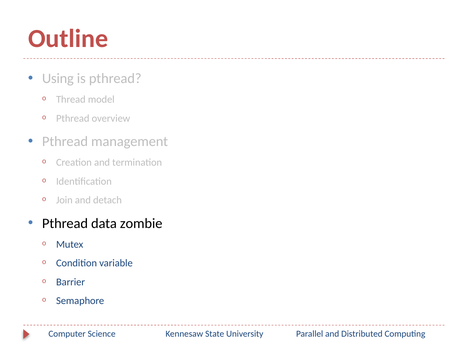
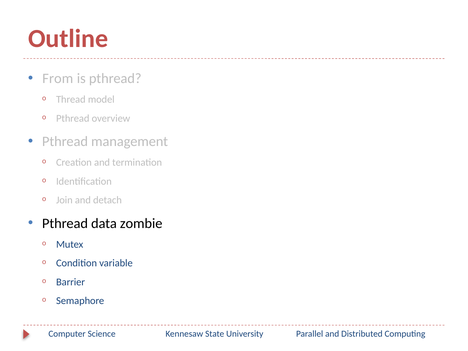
Using: Using -> From (58, 79)
